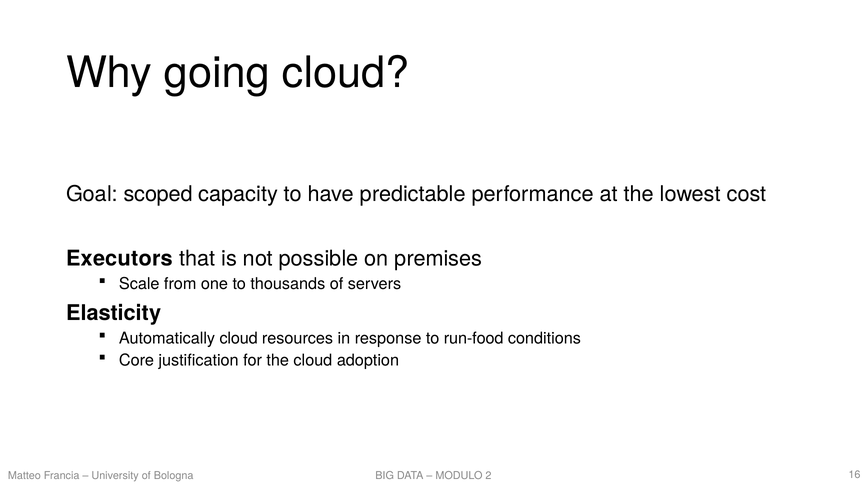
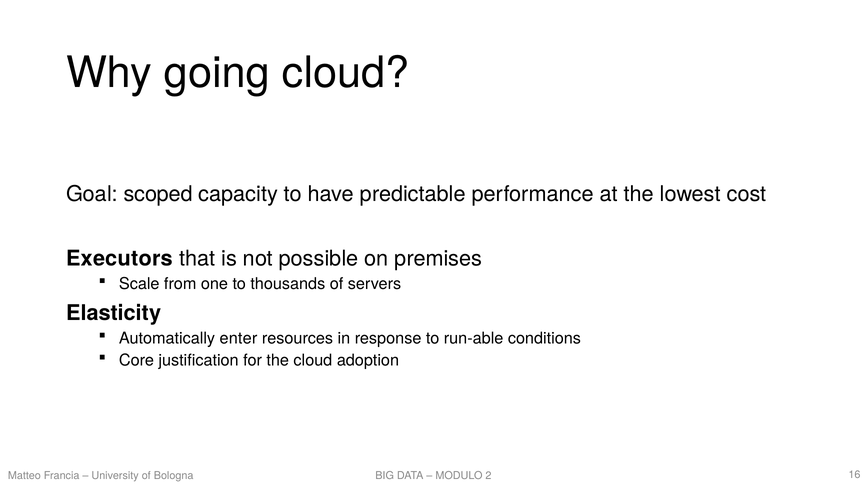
Automatically cloud: cloud -> enter (238, 338)
run-food: run-food -> run-able (474, 338)
